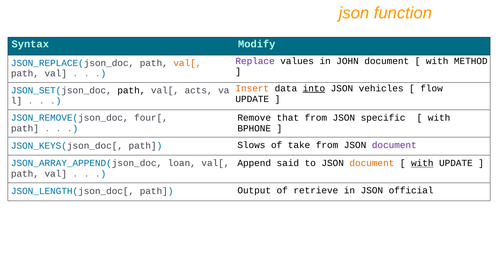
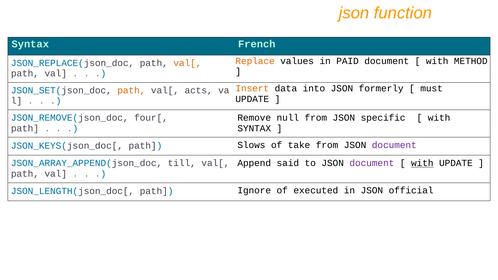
Modify: Modify -> French (257, 44)
Replace colour: purple -> orange (255, 61)
JOHN: JOHN -> PAID (348, 61)
into underline: present -> none (314, 88)
vehicles: vehicles -> formerly (381, 88)
flow: flow -> must (432, 88)
path colour: black -> orange (131, 90)
that: that -> null (288, 118)
BPHONE: BPHONE -> SYNTAX (254, 128)
loan: loan -> till (182, 163)
document colour: orange -> purple (372, 163)
Output: Output -> Ignore (254, 191)
retrieve: retrieve -> executed (316, 191)
